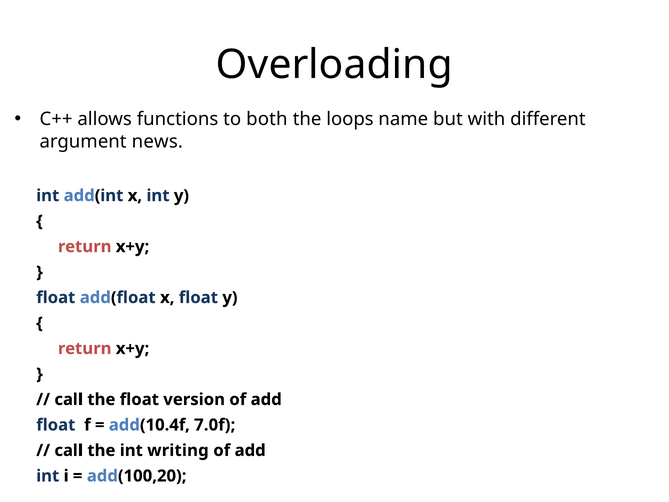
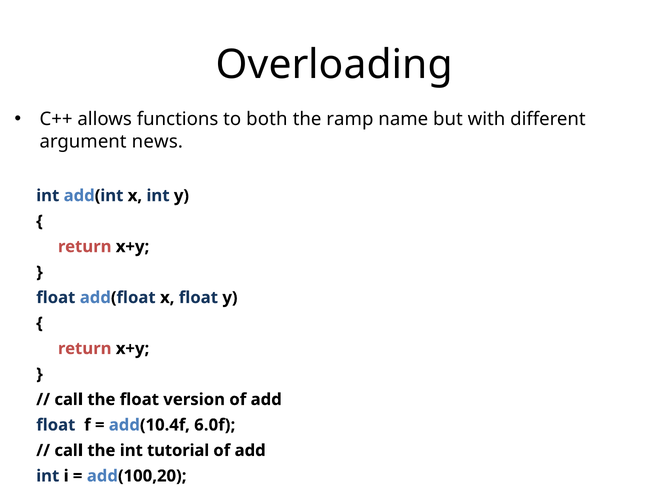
loops: loops -> ramp (350, 119)
7.0f: 7.0f -> 6.0f (215, 425)
writing: writing -> tutorial (178, 450)
